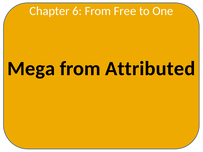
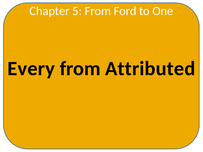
6: 6 -> 5 (77, 11)
Free: Free -> Ford (125, 11)
Mega: Mega -> Every (31, 69)
